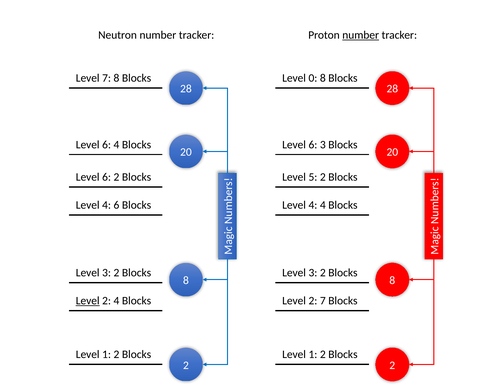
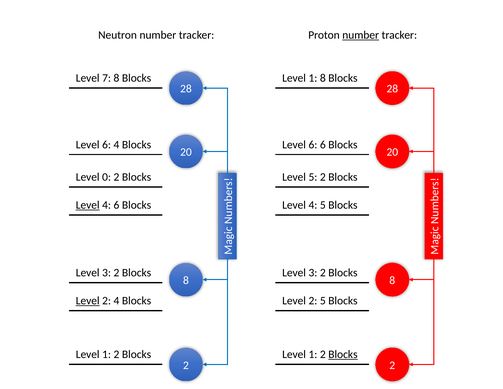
0: 0 -> 1 (313, 78)
6 3: 3 -> 6 (323, 144)
6: 6 -> 0 (107, 177)
Level underline: none -> present (88, 205)
4 4: 4 -> 5 (323, 205)
2 7: 7 -> 5 (323, 300)
Blocks underline: none -> present (343, 354)
